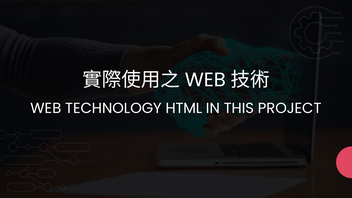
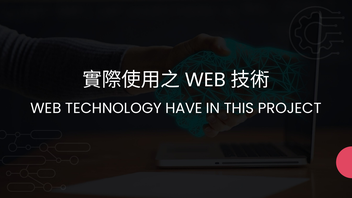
HTML: HTML -> HAVE (184, 108)
